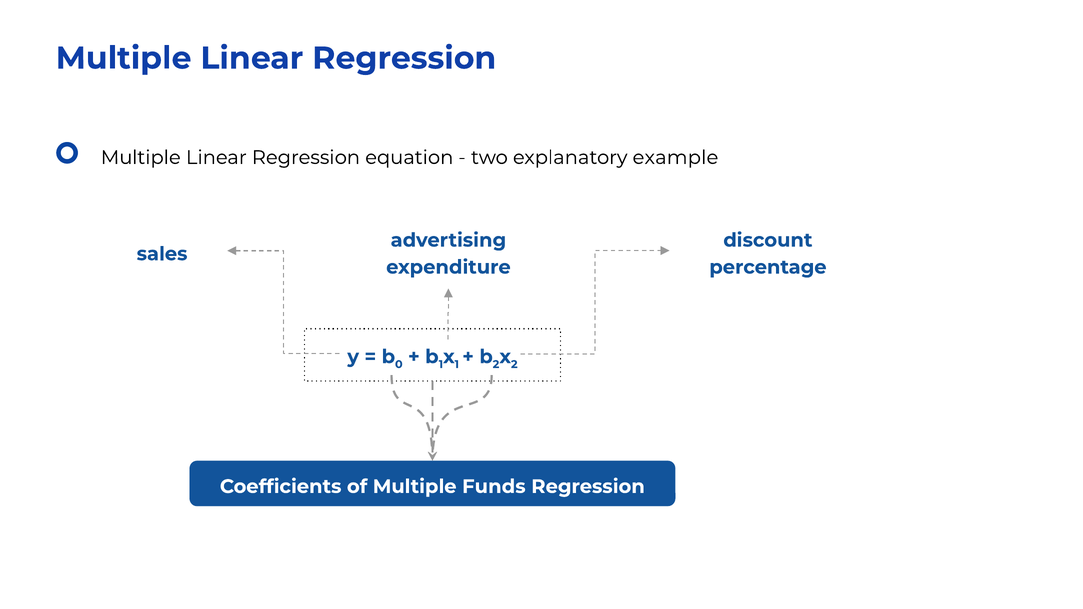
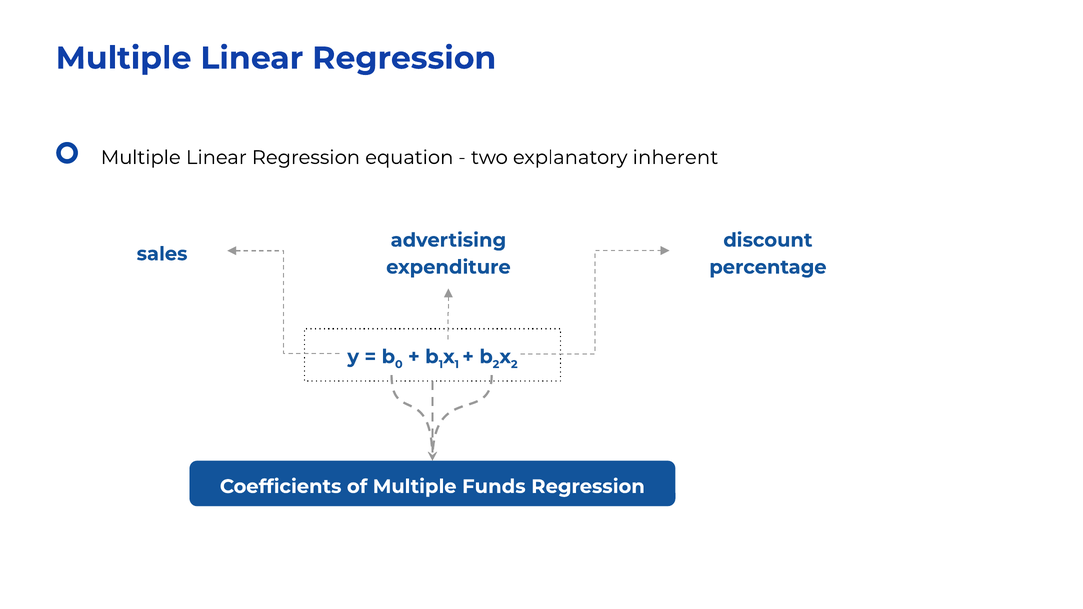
example: example -> inherent (675, 158)
